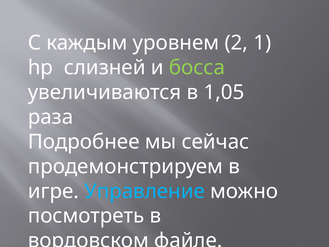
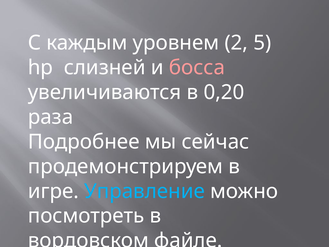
1: 1 -> 5 (262, 43)
босса colour: light green -> pink (197, 68)
1,05: 1,05 -> 0,20 (224, 92)
